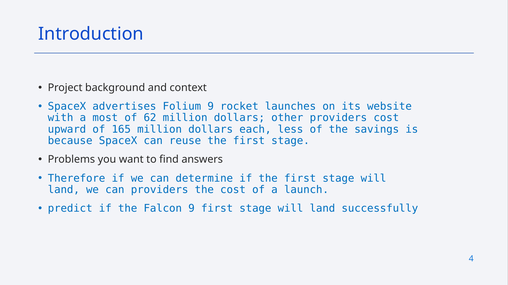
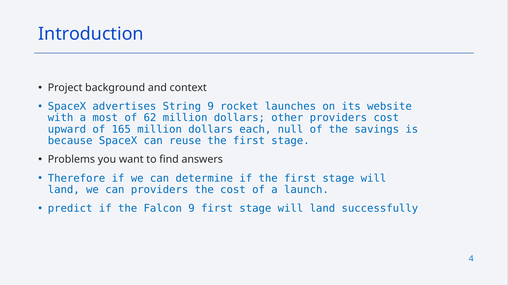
Folium: Folium -> String (182, 107)
less: less -> null (290, 130)
